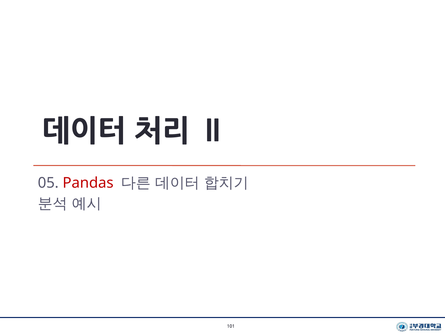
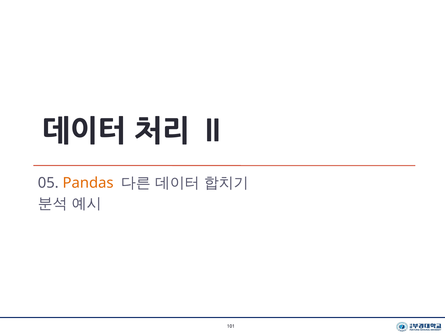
Pandas colour: red -> orange (88, 183)
